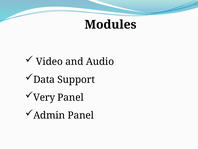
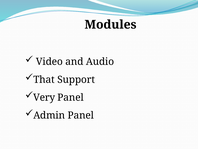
Data: Data -> That (44, 79)
